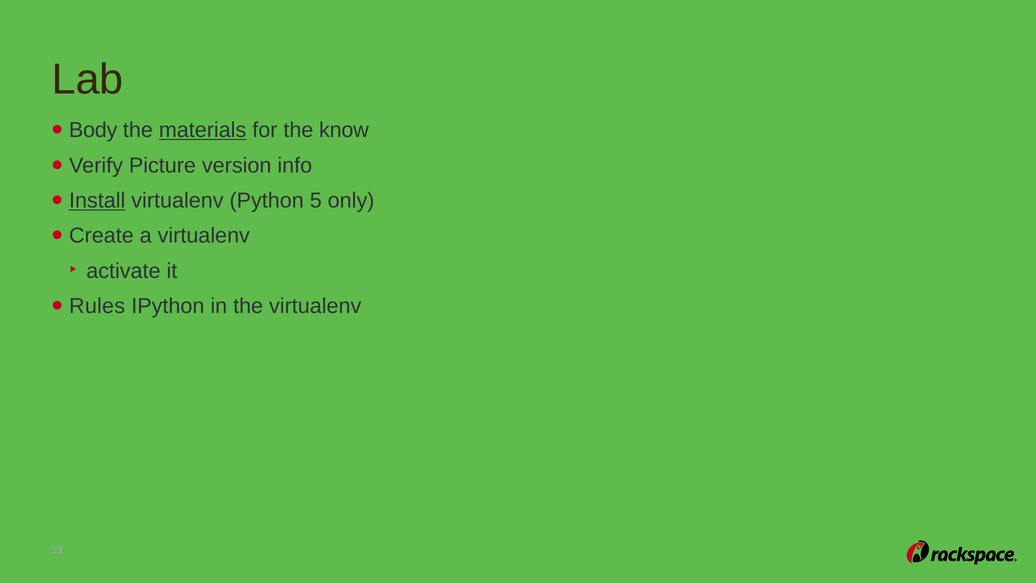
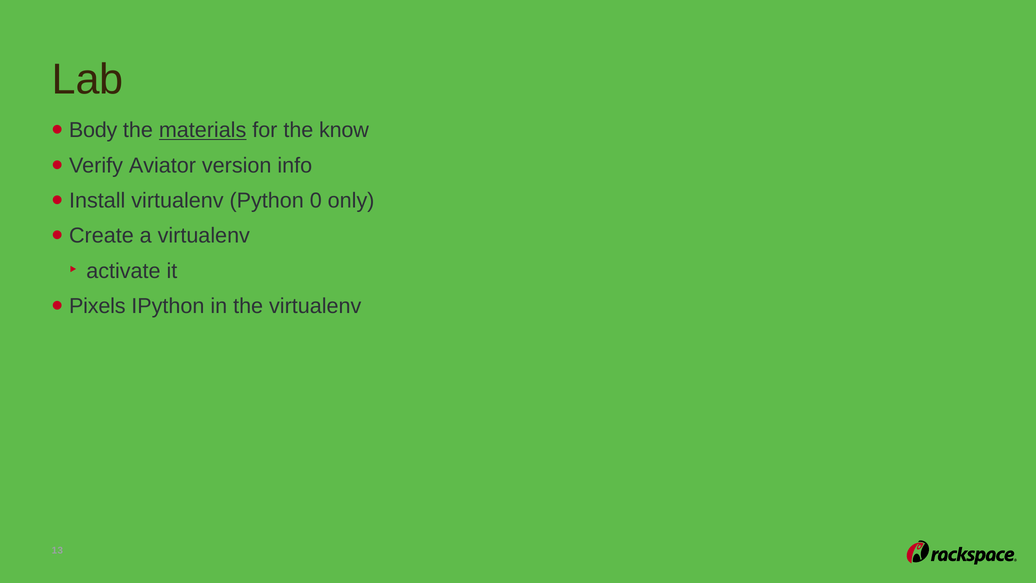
Picture: Picture -> Aviator (162, 165)
Install underline: present -> none (97, 201)
5: 5 -> 0 (316, 201)
Rules: Rules -> Pixels (97, 306)
